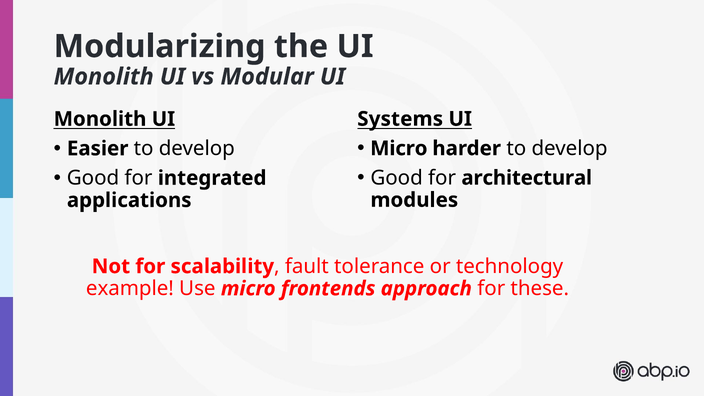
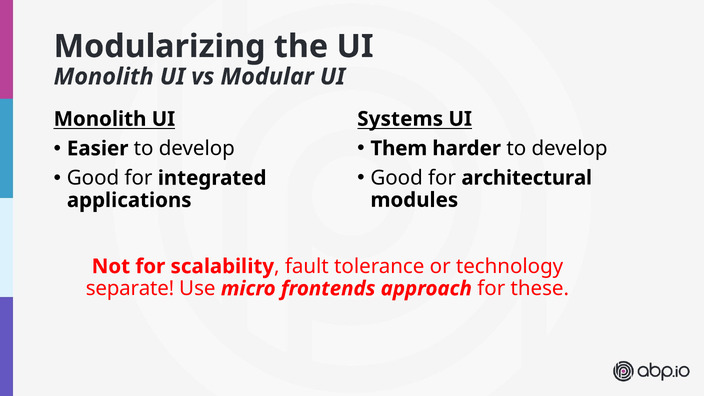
Micro: Micro -> Them (399, 148)
example: example -> separate (130, 289)
